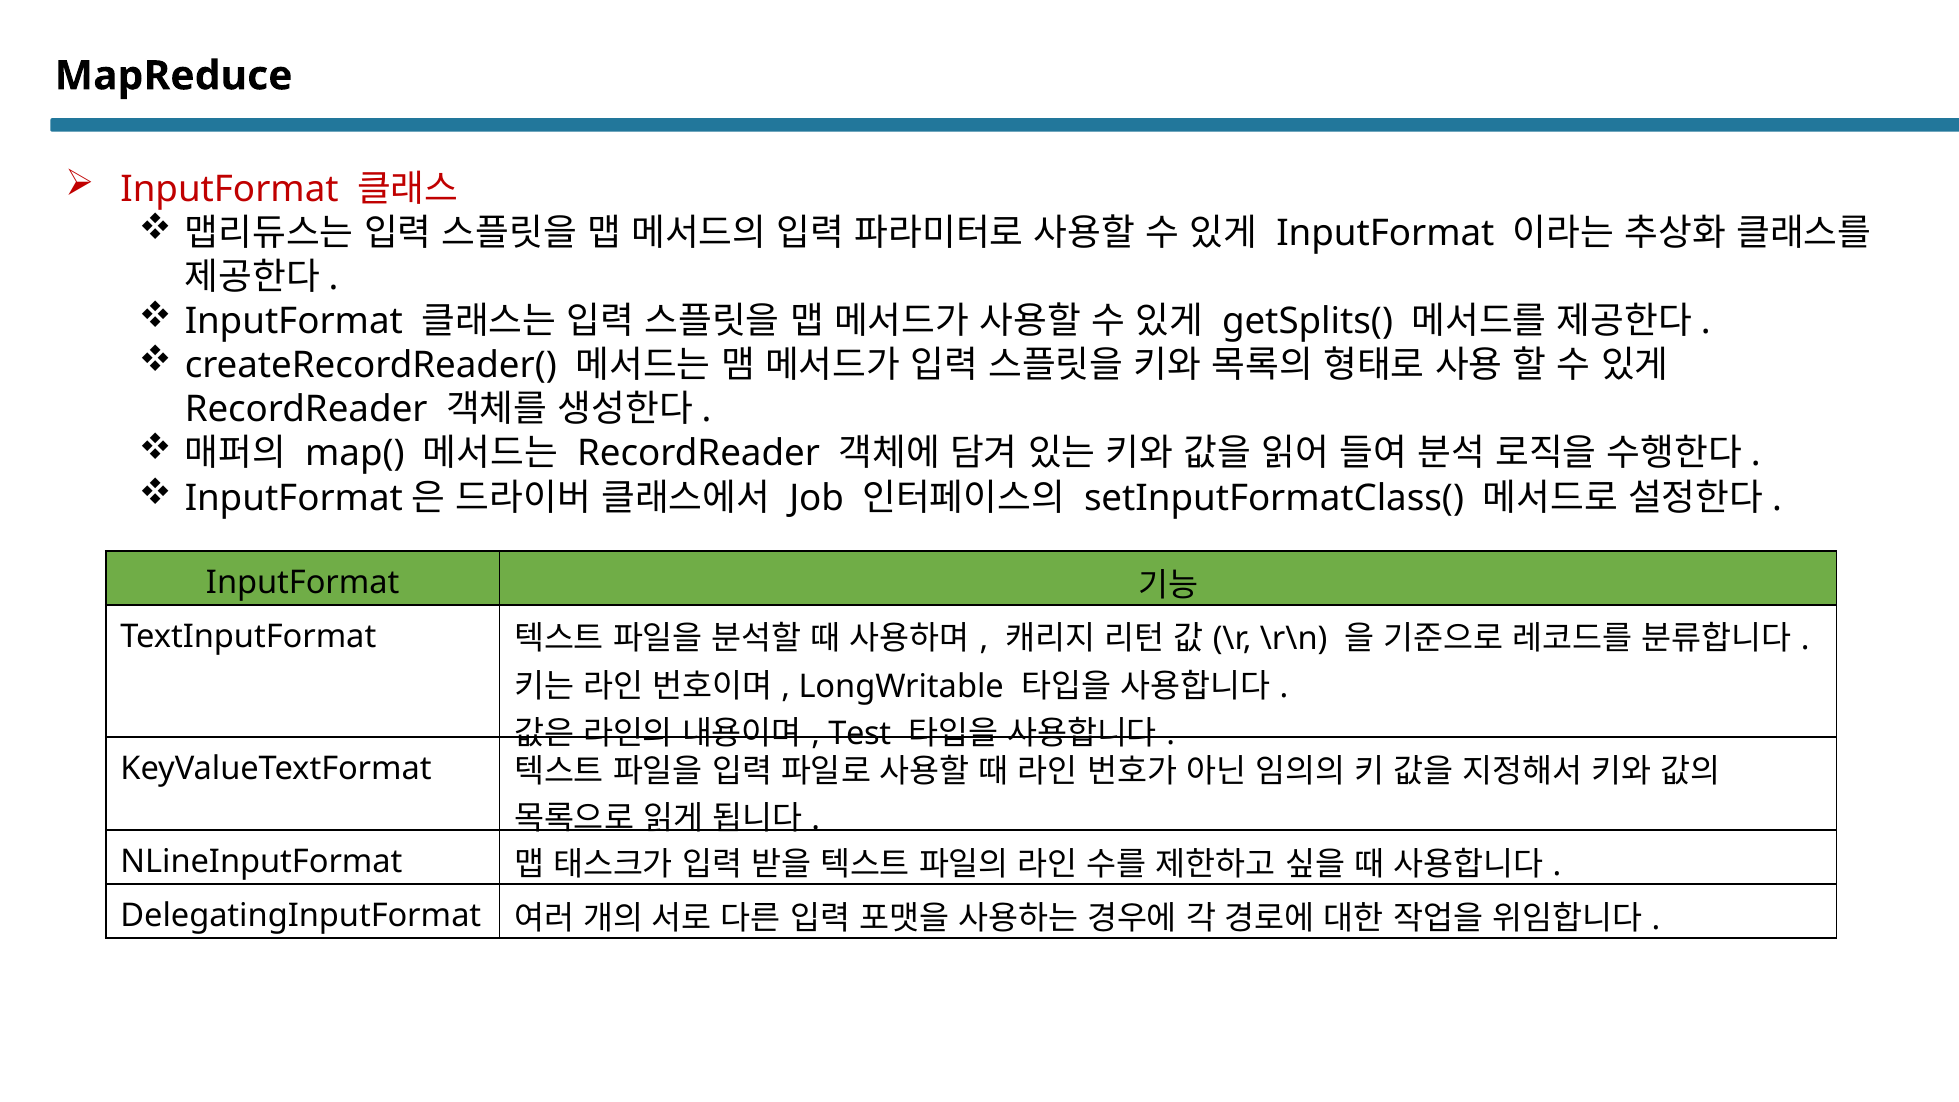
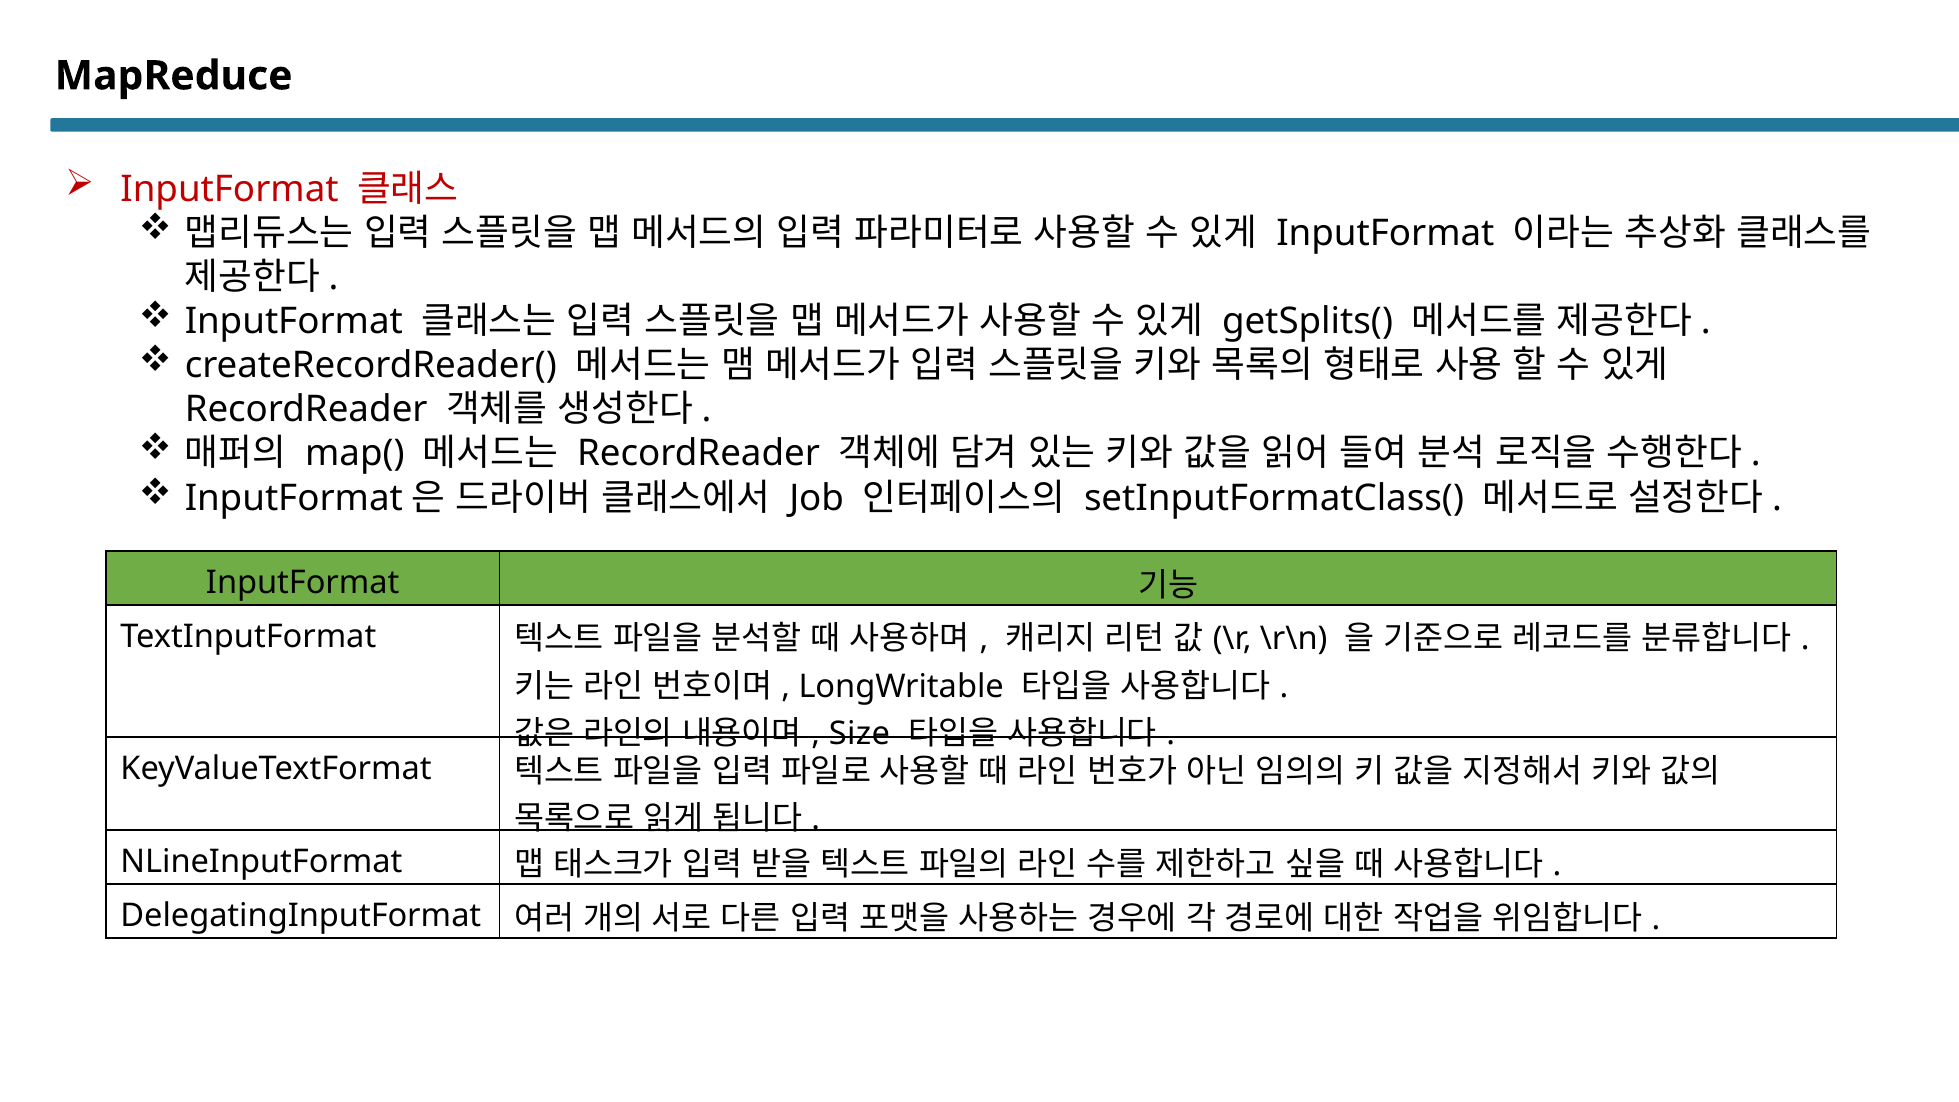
Test: Test -> Size (859, 734)
